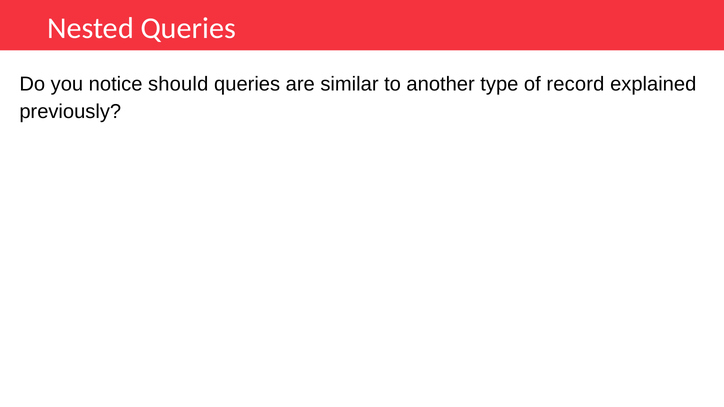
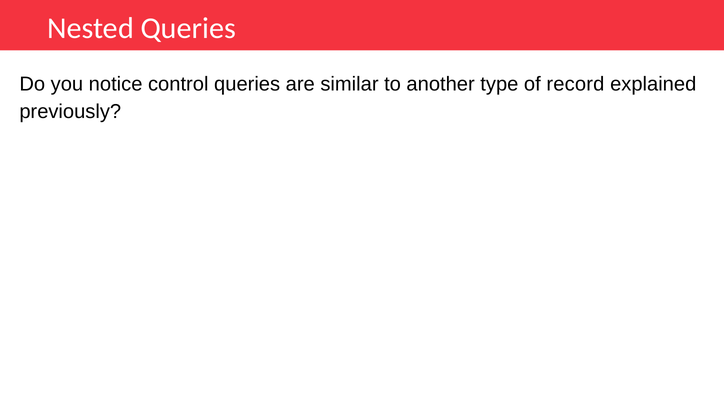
should: should -> control (178, 84)
